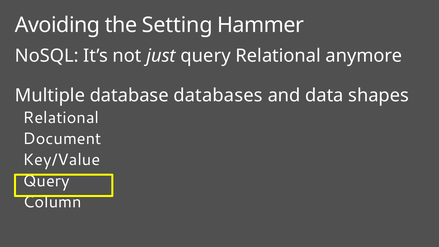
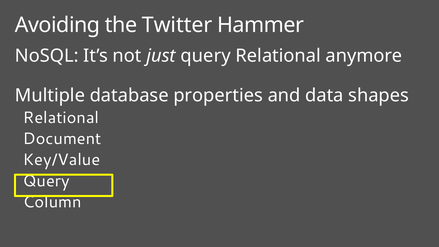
Setting: Setting -> Twitter (177, 25)
databases: databases -> properties (218, 96)
